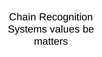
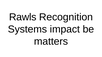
Chain: Chain -> Rawls (23, 17)
values: values -> impact (65, 29)
